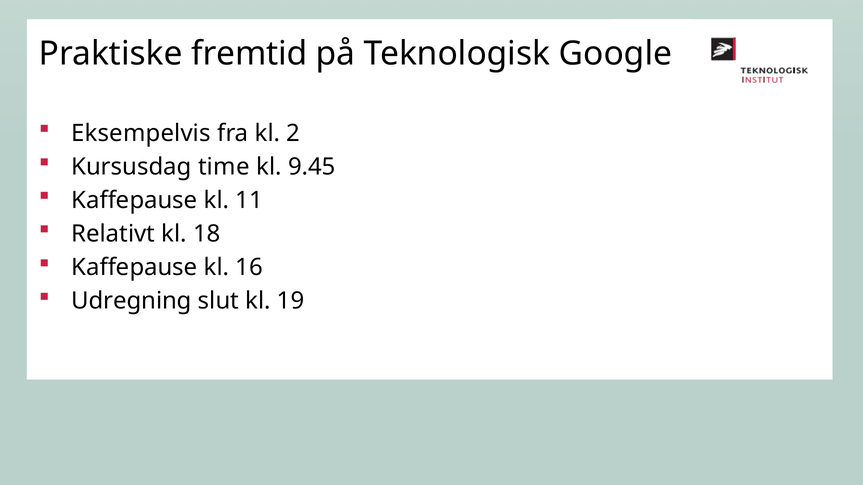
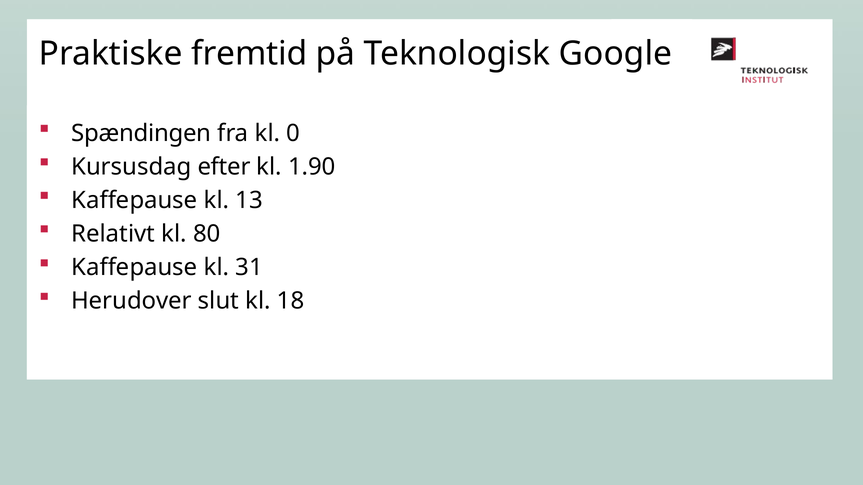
Eksempelvis: Eksempelvis -> Spændingen (141, 133)
2: 2 -> 0 (293, 133)
time: time -> efter (224, 167)
9.45: 9.45 -> 1.90 (312, 167)
11: 11 -> 13 (249, 201)
18: 18 -> 80 (207, 234)
16: 16 -> 31 (249, 268)
Udregning: Udregning -> Herudover (131, 301)
19: 19 -> 18 (291, 301)
